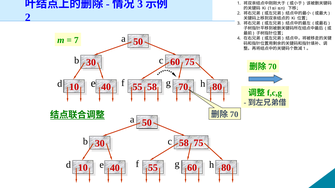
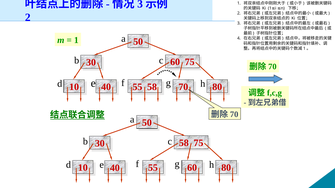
7: 7 -> 1 (76, 40)
